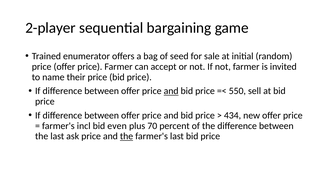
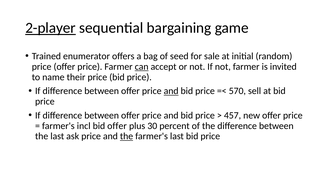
2-player underline: none -> present (51, 28)
can underline: none -> present (142, 67)
550: 550 -> 570 (237, 91)
434: 434 -> 457 (232, 115)
bid even: even -> offer (117, 126)
70: 70 -> 30 (152, 126)
